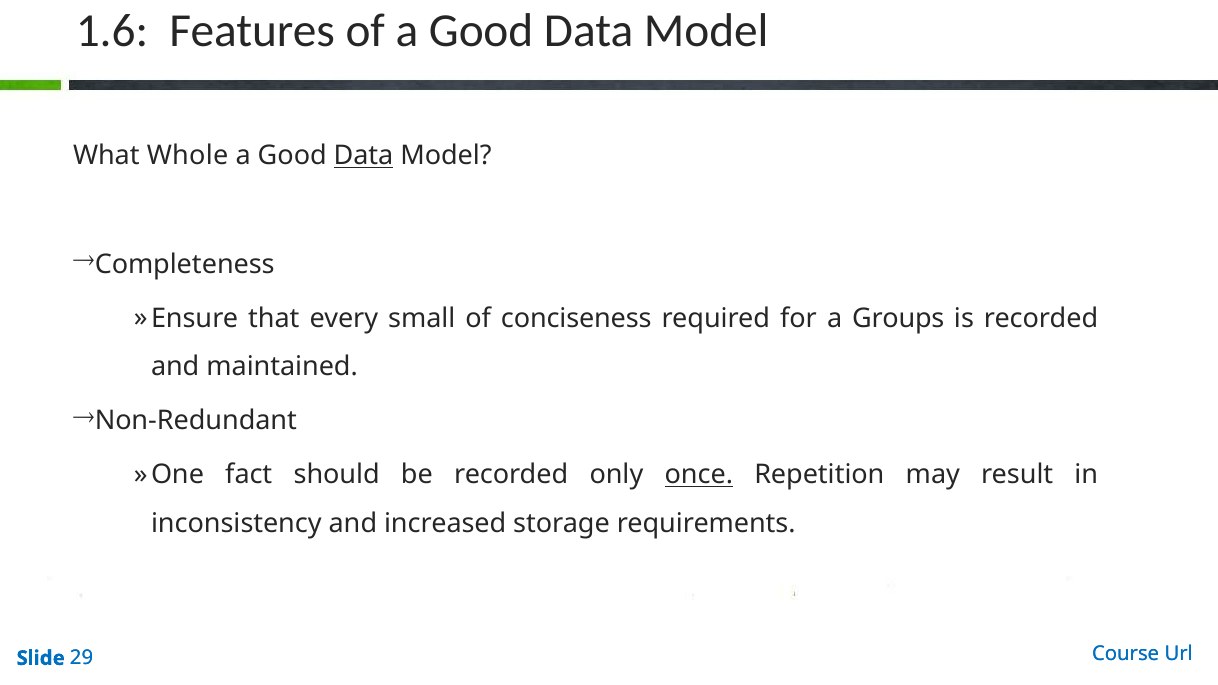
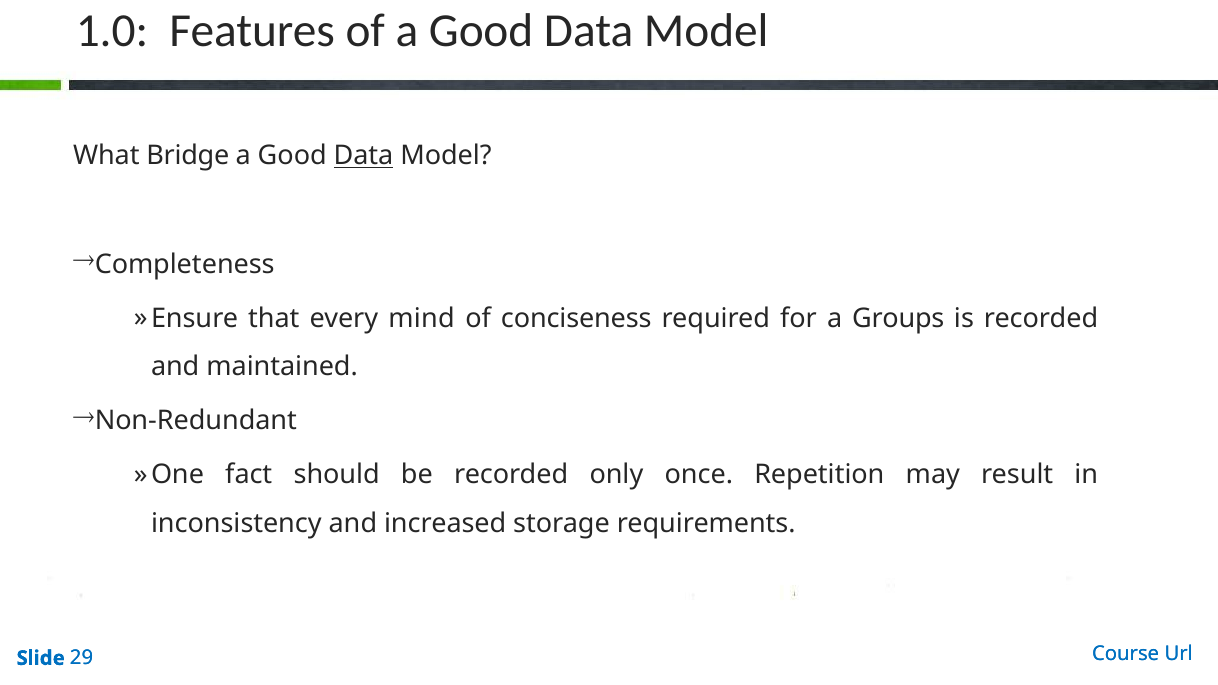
1.6: 1.6 -> 1.0 (112, 31)
Whole: Whole -> Bridge (188, 156)
small: small -> mind (422, 318)
once underline: present -> none (699, 475)
